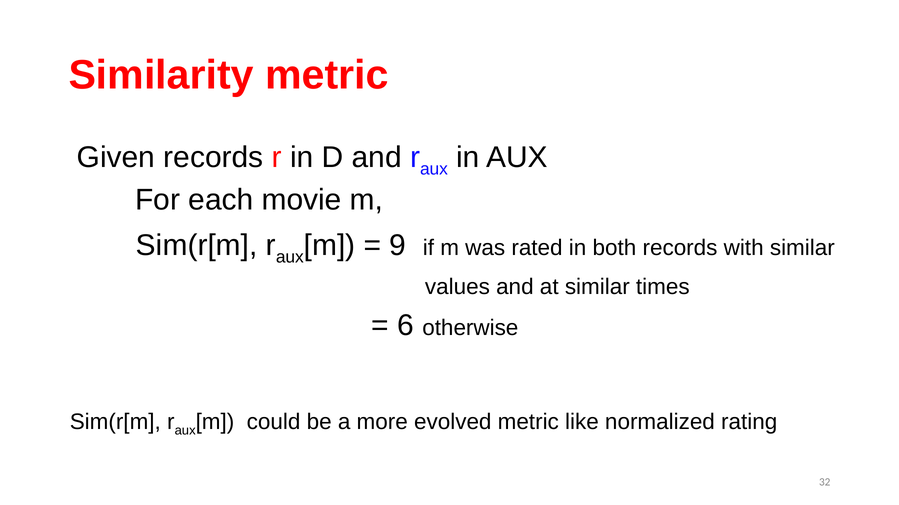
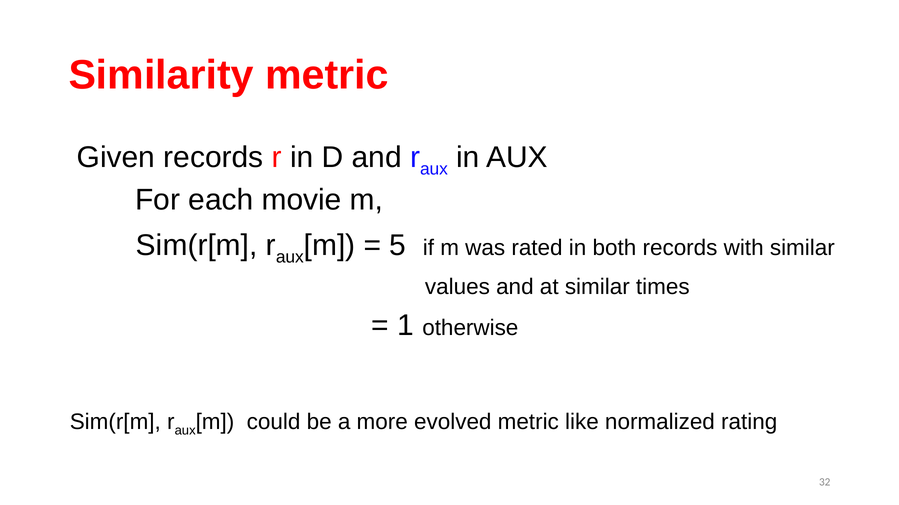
9: 9 -> 5 (398, 246)
6: 6 -> 1 (406, 326)
